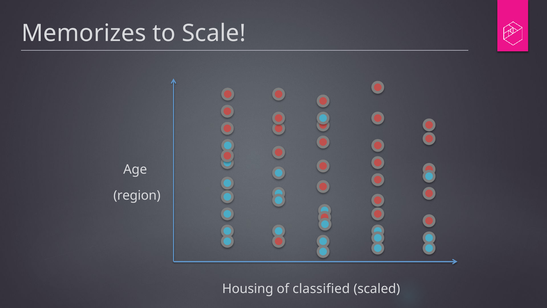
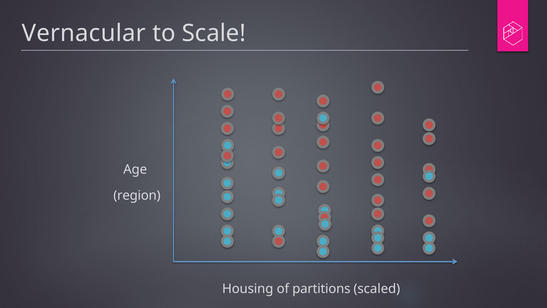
Memorizes: Memorizes -> Vernacular (84, 33)
classified: classified -> partitions (321, 289)
